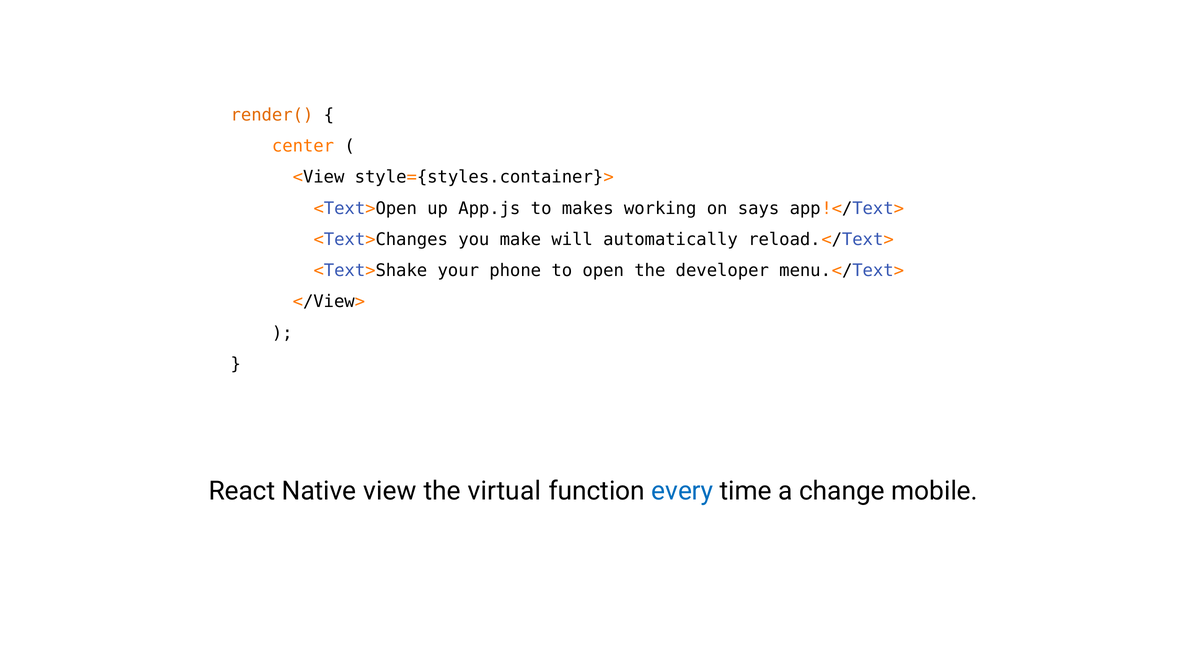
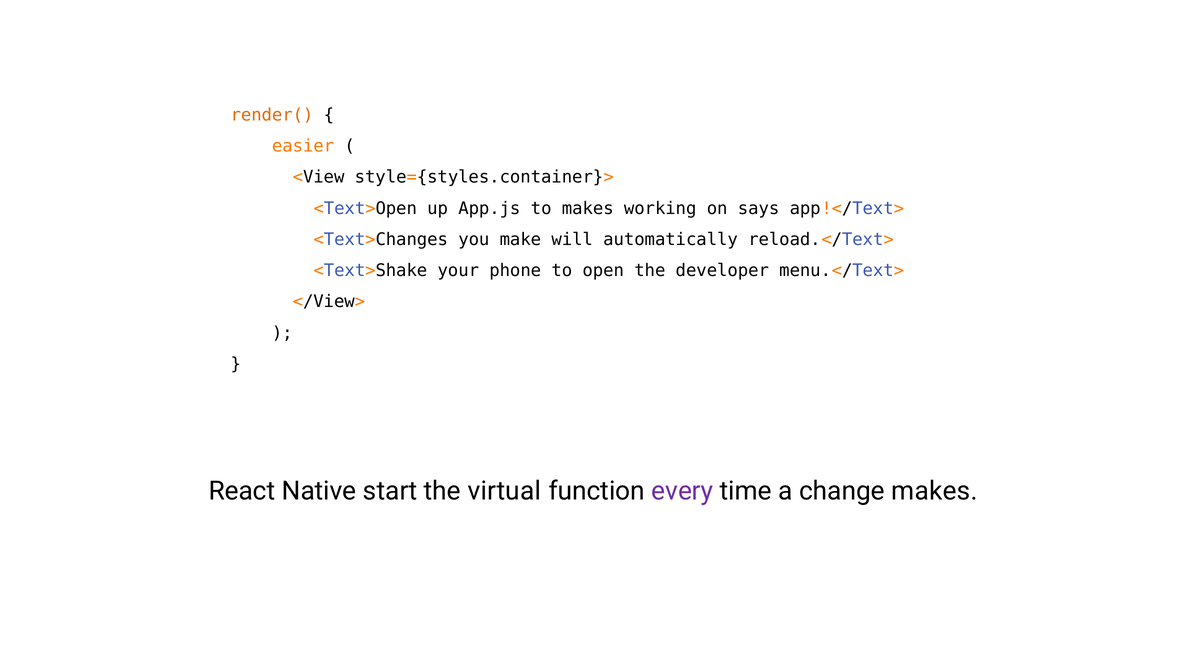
center: center -> easier (303, 146)
view: view -> start (390, 491)
every colour: blue -> purple (682, 491)
change mobile: mobile -> makes (935, 491)
